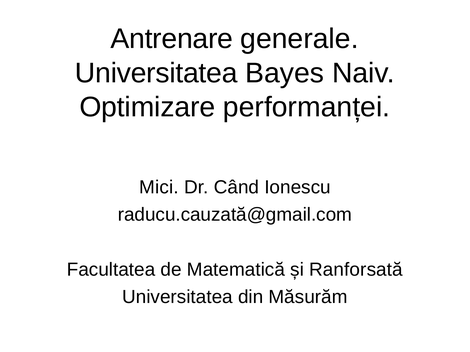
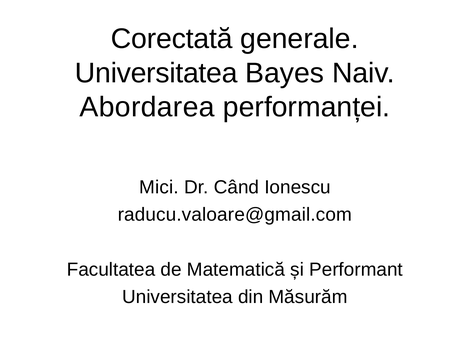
Antrenare: Antrenare -> Corectată (172, 39)
Optimizare: Optimizare -> Abordarea (147, 107)
raducu.cauzată@gmail.com: raducu.cauzată@gmail.com -> raducu.valoare@gmail.com (235, 215)
Ranforsată: Ranforsată -> Performant (356, 270)
